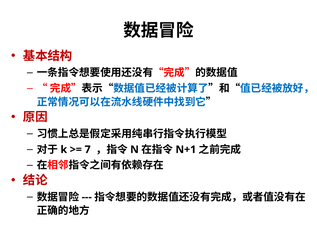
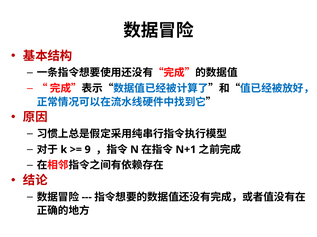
7: 7 -> 9 (88, 150)
